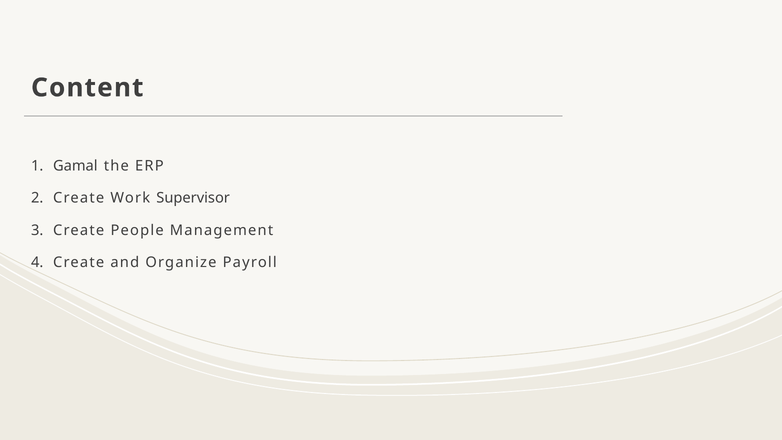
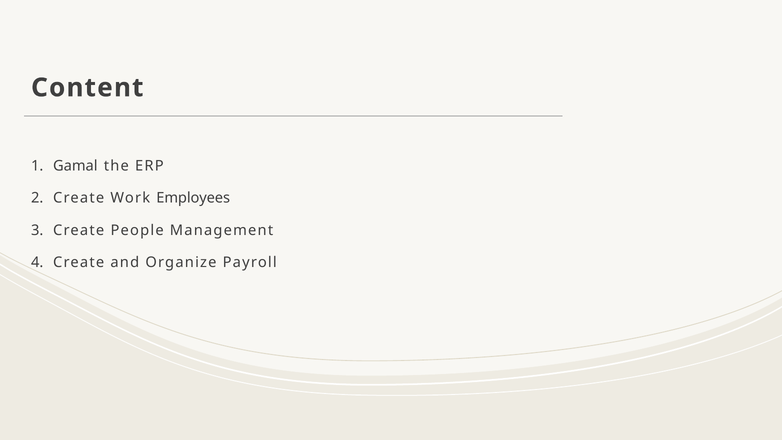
Supervisor: Supervisor -> Employees (193, 198)
